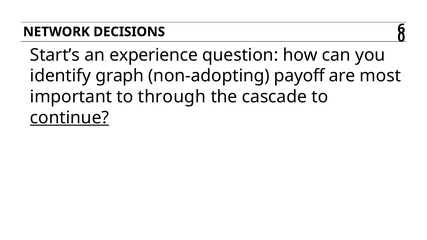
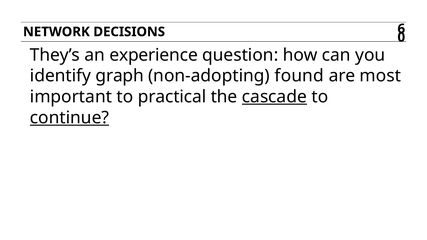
Start’s: Start’s -> They’s (55, 55)
payoff: payoff -> found (299, 76)
through: through -> practical (172, 97)
cascade underline: none -> present (274, 97)
